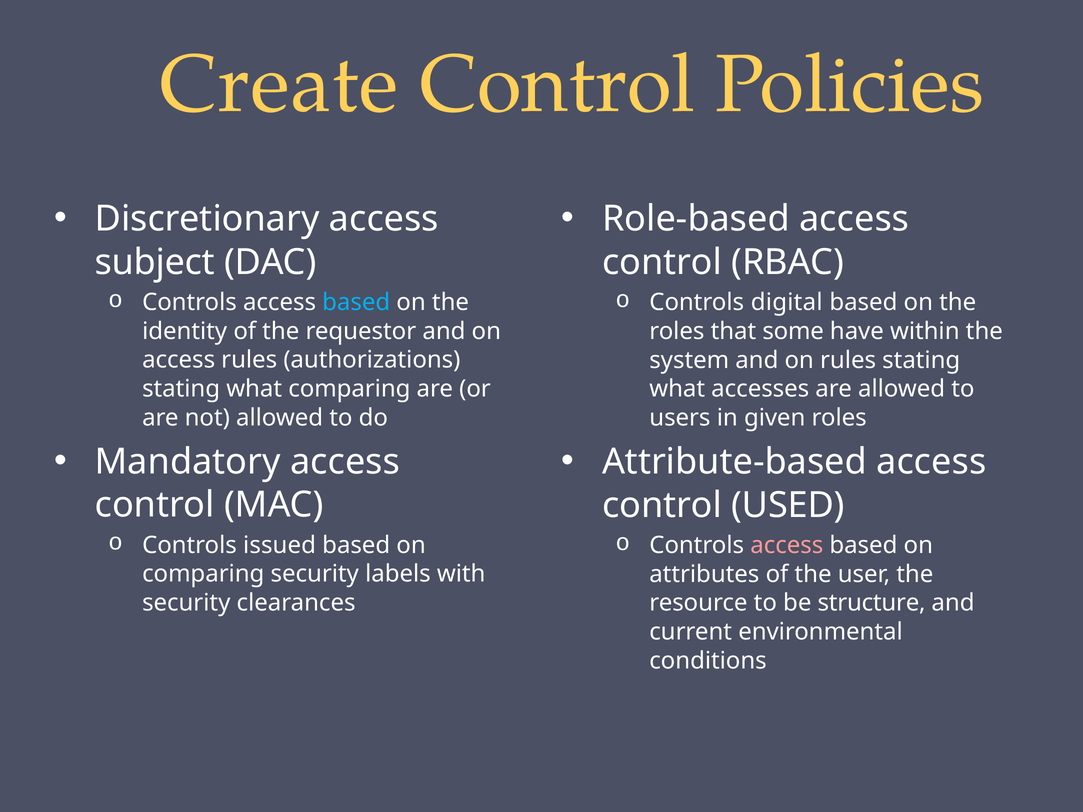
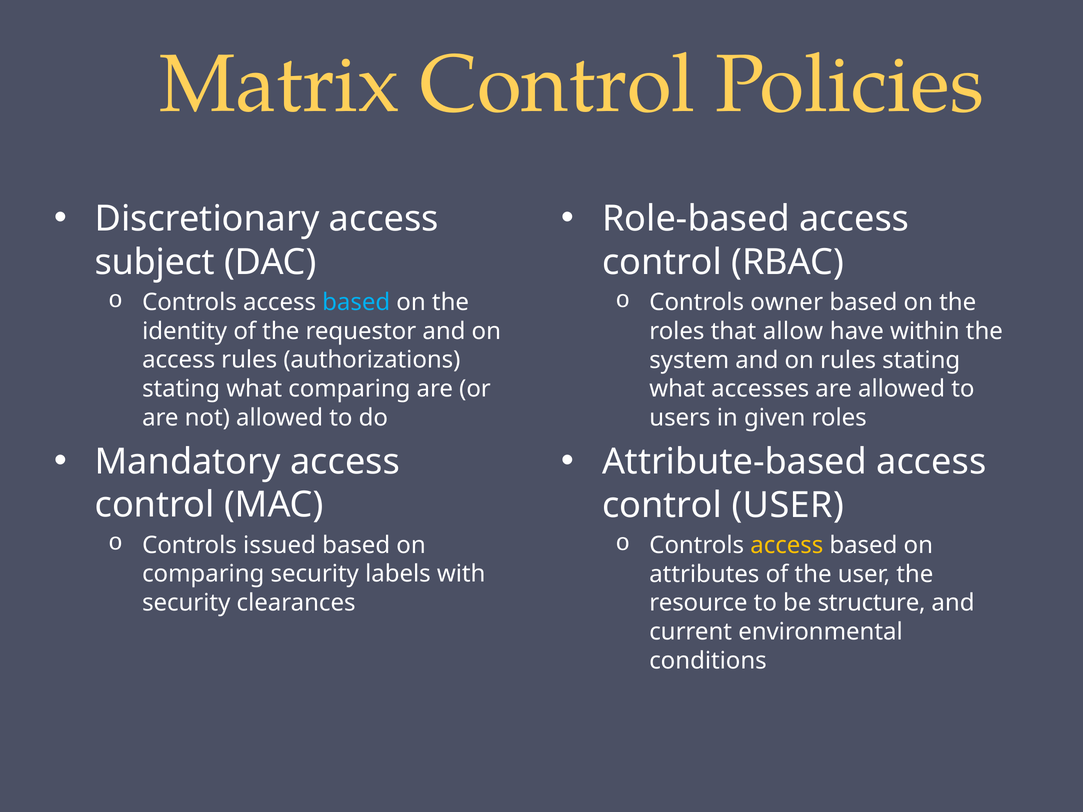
Create: Create -> Matrix (279, 85)
digital: digital -> owner (787, 303)
some: some -> allow (793, 331)
control USED: USED -> USER (788, 505)
access colour: pink -> yellow (787, 546)
